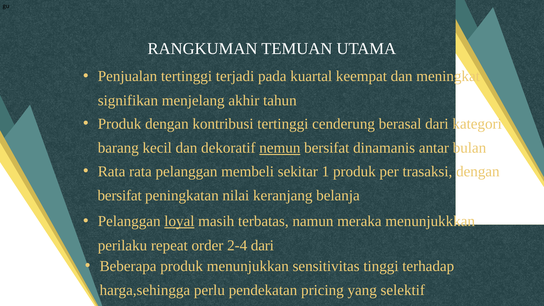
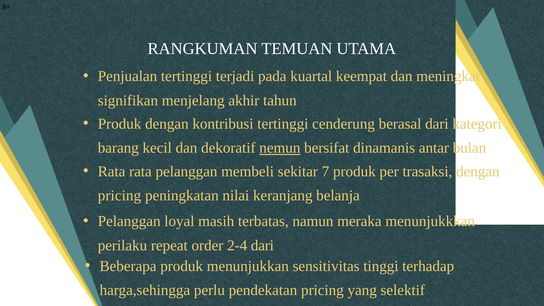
1: 1 -> 7 (325, 171)
bersifat: bersifat -> pricing (119, 196)
loyal underline: present -> none (179, 221)
